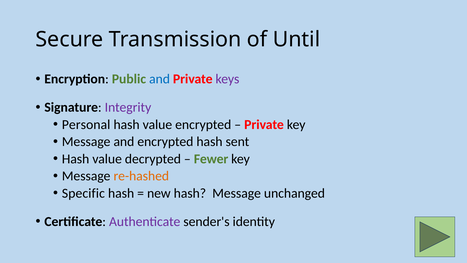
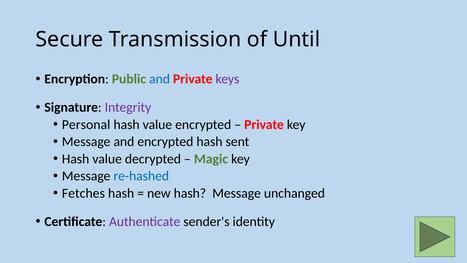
Fewer: Fewer -> Magic (211, 159)
re-hashed colour: orange -> blue (141, 176)
Specific: Specific -> Fetches (83, 193)
